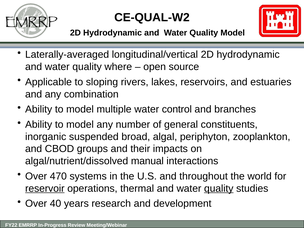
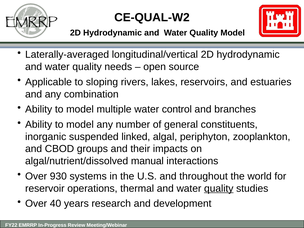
where: where -> needs (118, 67)
broad: broad -> linked (136, 137)
470: 470 -> 930 (58, 176)
reservoir underline: present -> none (45, 188)
